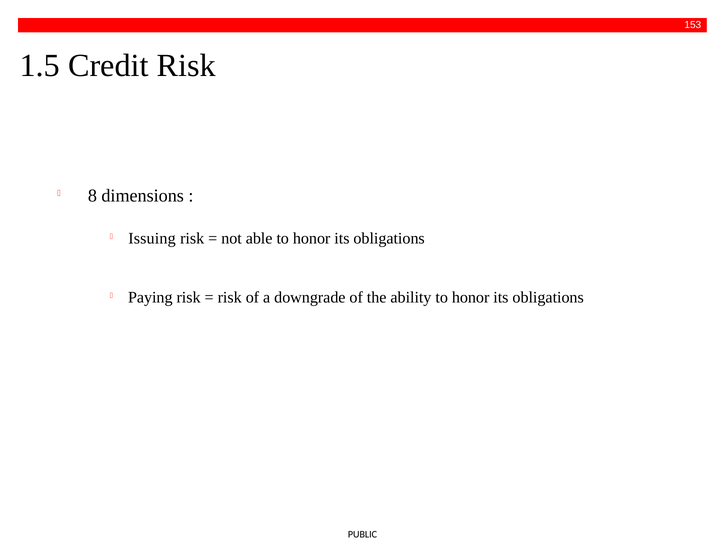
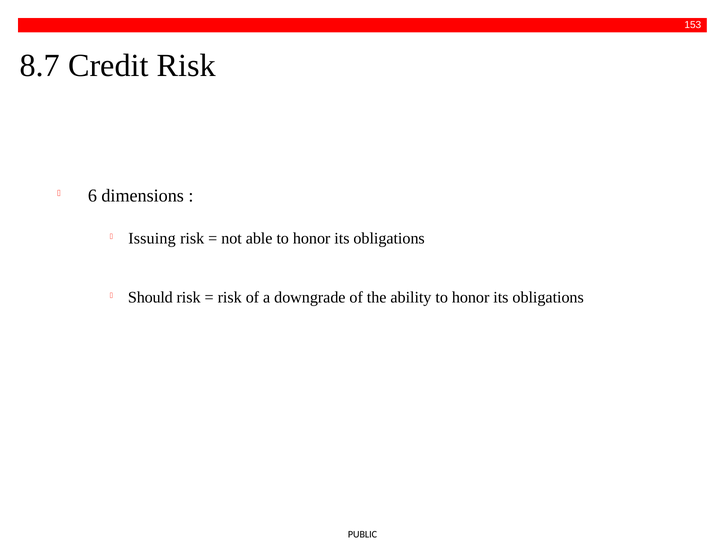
1.5: 1.5 -> 8.7 (40, 65)
8: 8 -> 6 (92, 195)
Paying: Paying -> Should (150, 297)
